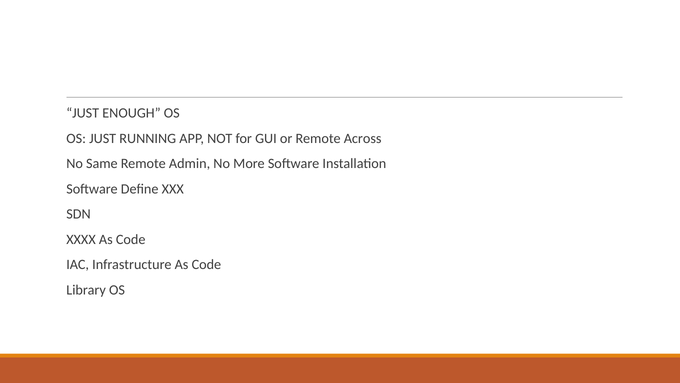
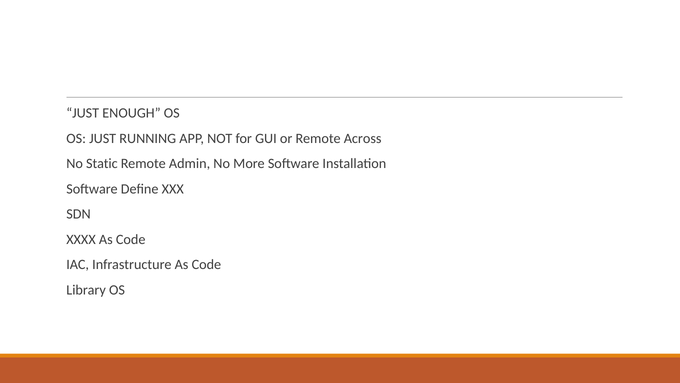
Same: Same -> Static (102, 163)
